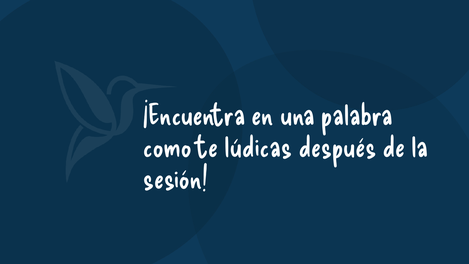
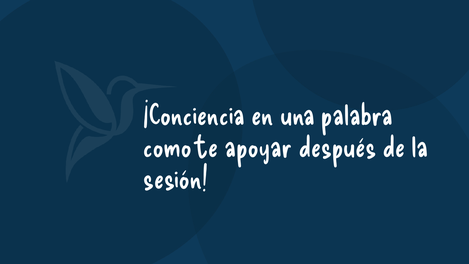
¡Encuentra: ¡Encuentra -> ¡Conciencia (194, 116)
lúdicas: lúdicas -> apoyar (258, 147)
